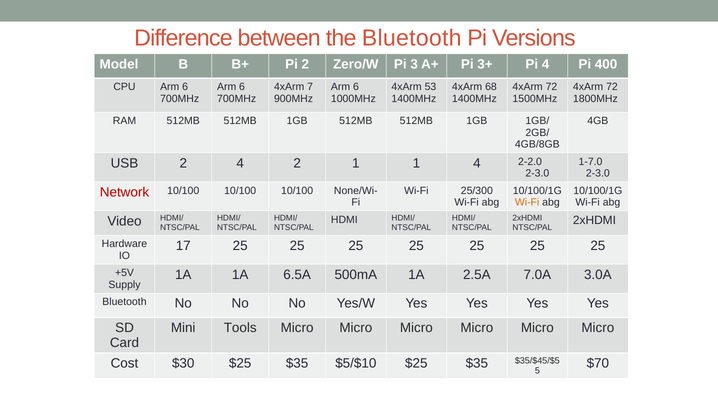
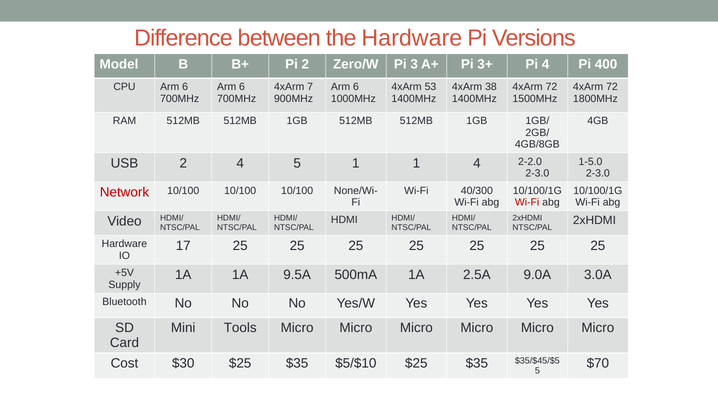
the Bluetooth: Bluetooth -> Hardware (412, 38)
68: 68 -> 38 (491, 87)
1-7.0: 1-7.0 -> 1-5.0 (591, 162)
4 2: 2 -> 5 (297, 163)
25/300: 25/300 -> 40/300 (477, 191)
Wi-Fi colour: orange -> red (527, 202)
6.5A: 6.5A -> 9.5A (297, 275)
7.0A: 7.0A -> 9.0A (537, 275)
